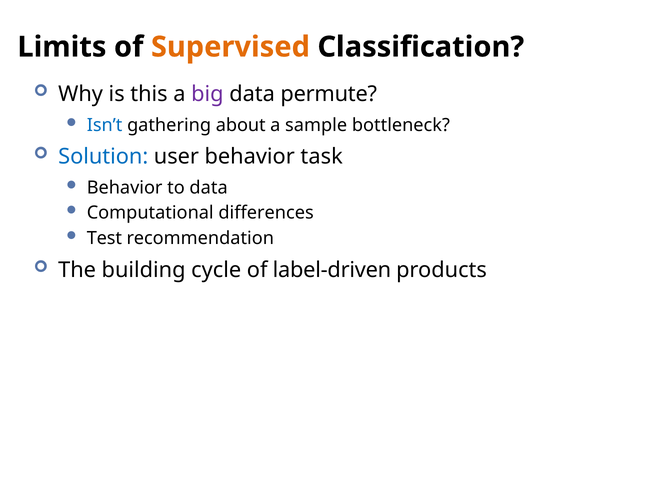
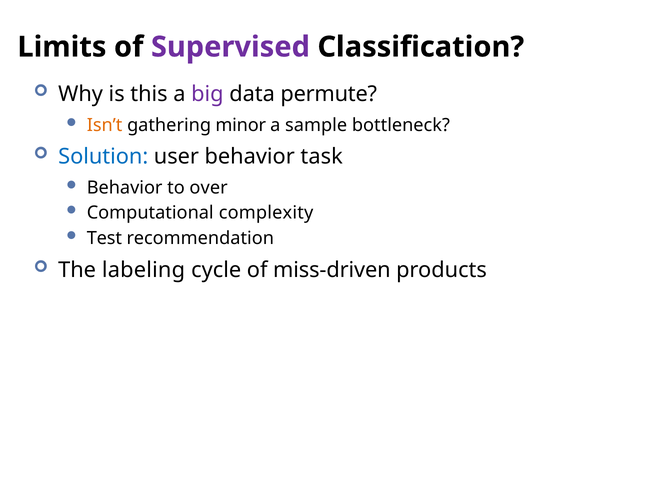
Supervised colour: orange -> purple (230, 47)
Isn’t colour: blue -> orange (105, 125)
about: about -> minor (241, 125)
to data: data -> over (209, 187)
differences: differences -> complexity (266, 213)
building: building -> labeling (143, 270)
label-driven: label-driven -> miss-driven (332, 270)
